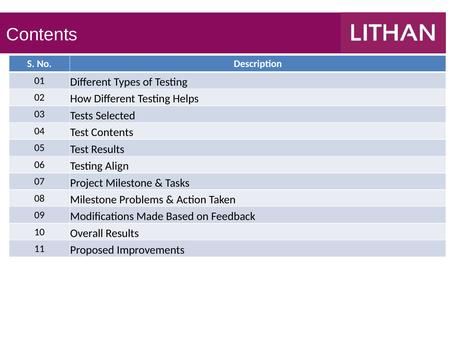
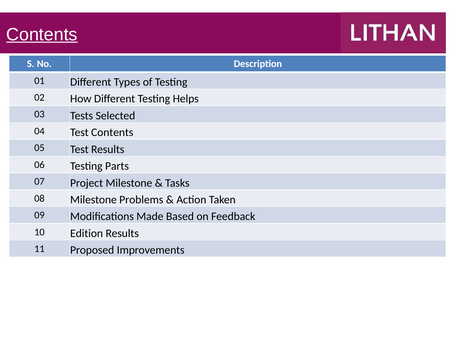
Contents underline: none -> present (42, 35)
Align: Align -> Parts (117, 166)
Overall: Overall -> Edition (87, 234)
